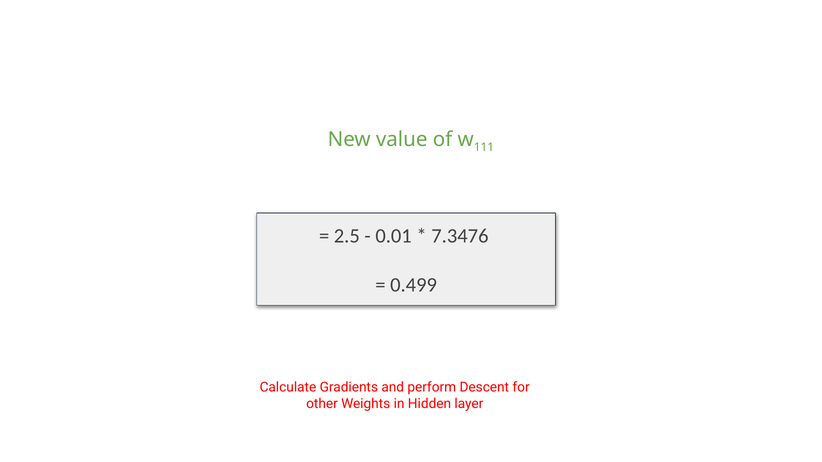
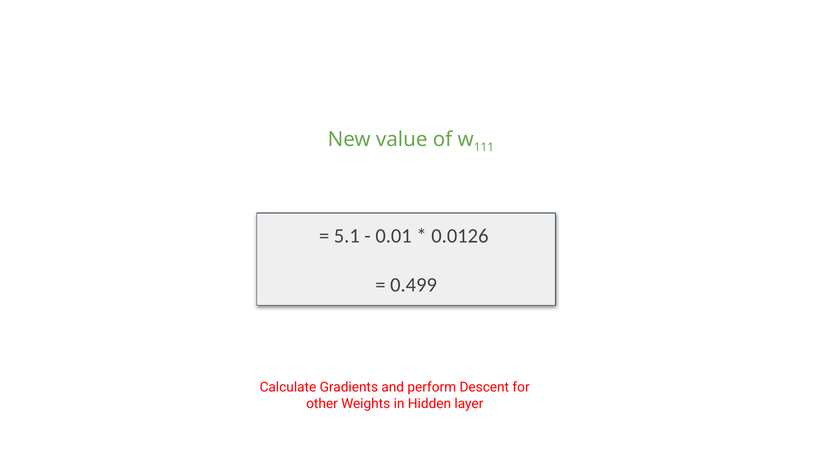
2.5: 2.5 -> 5.1 (347, 236)
7.3476: 7.3476 -> 0.0126 (460, 236)
